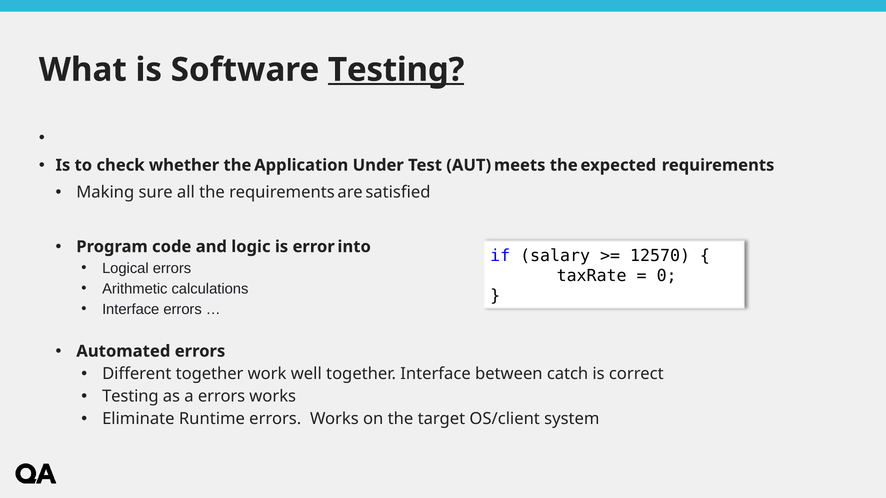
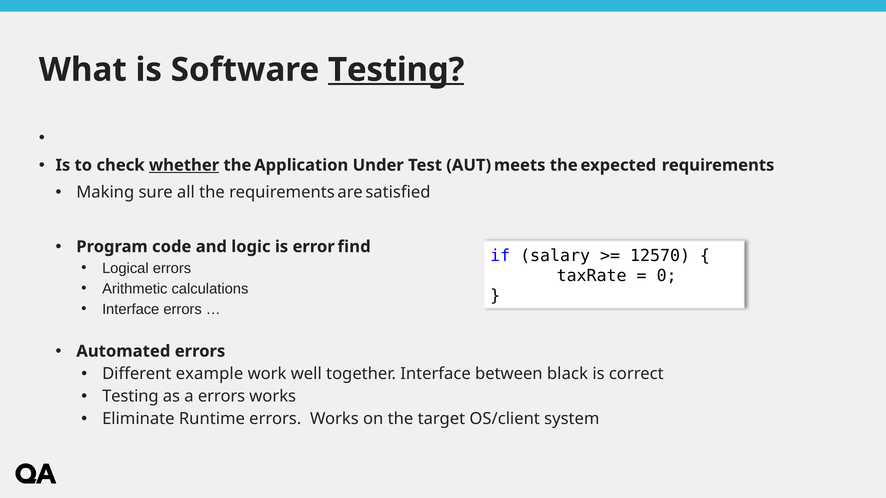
whether underline: none -> present (184, 165)
into: into -> find (354, 247)
Different together: together -> example (209, 374)
catch: catch -> black (567, 374)
